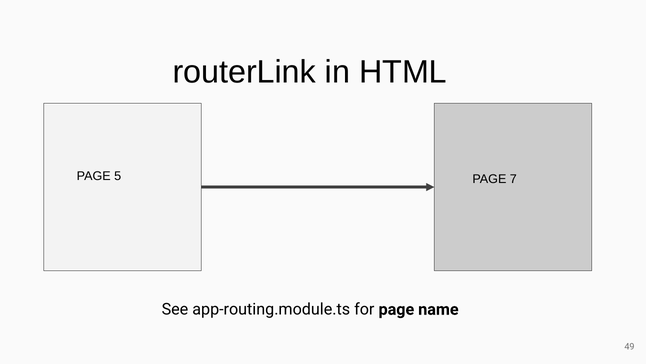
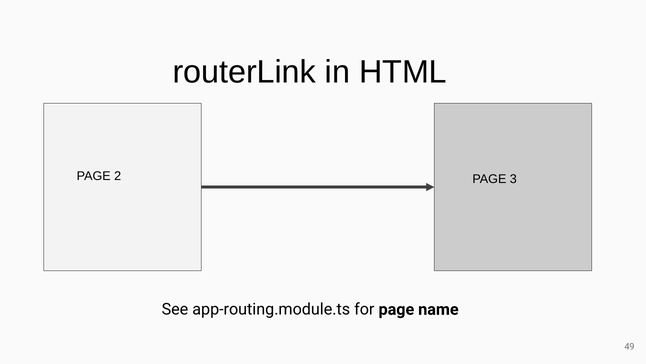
5: 5 -> 2 (118, 176)
7: 7 -> 3 (513, 179)
